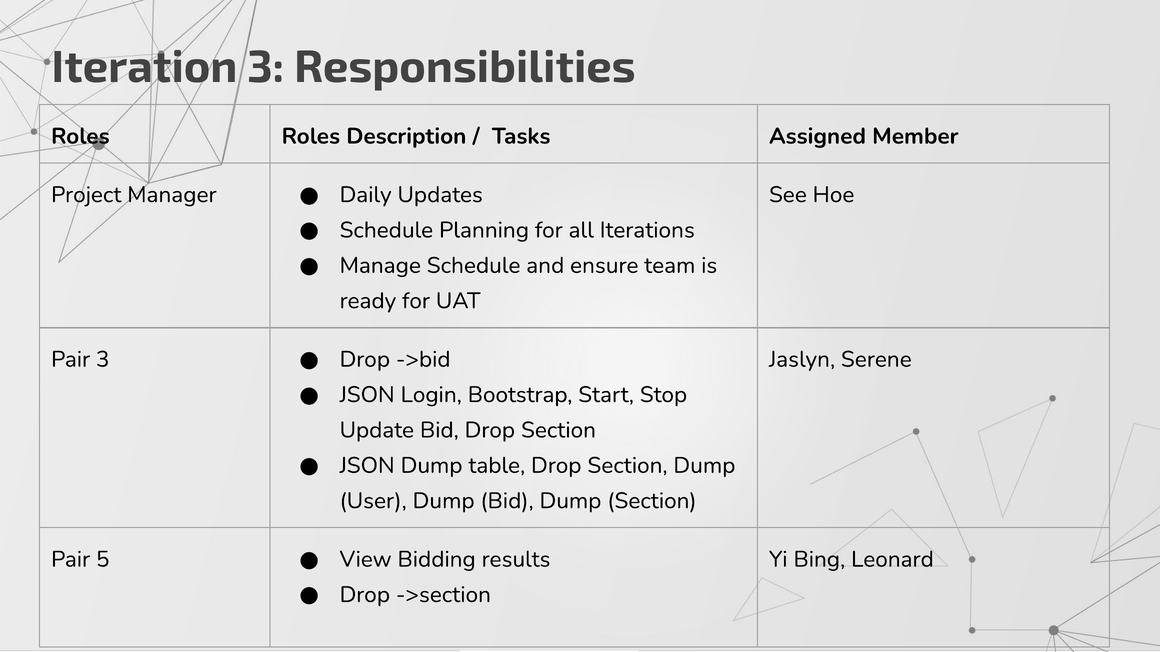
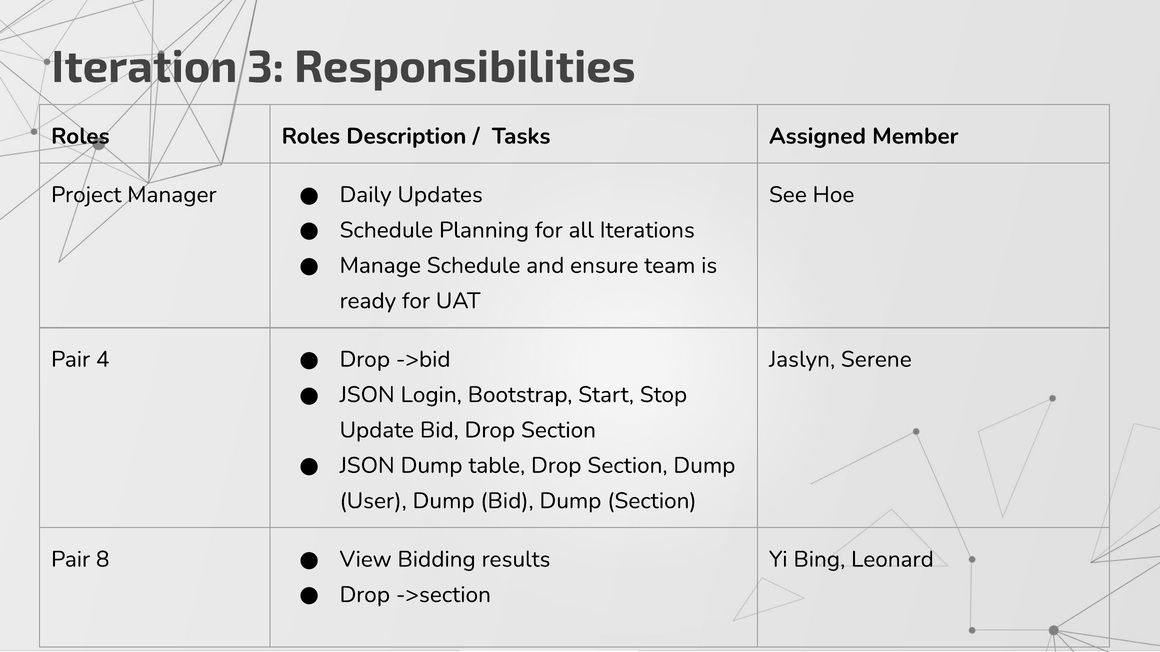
Pair 3: 3 -> 4 (103, 360)
5: 5 -> 8 (103, 560)
